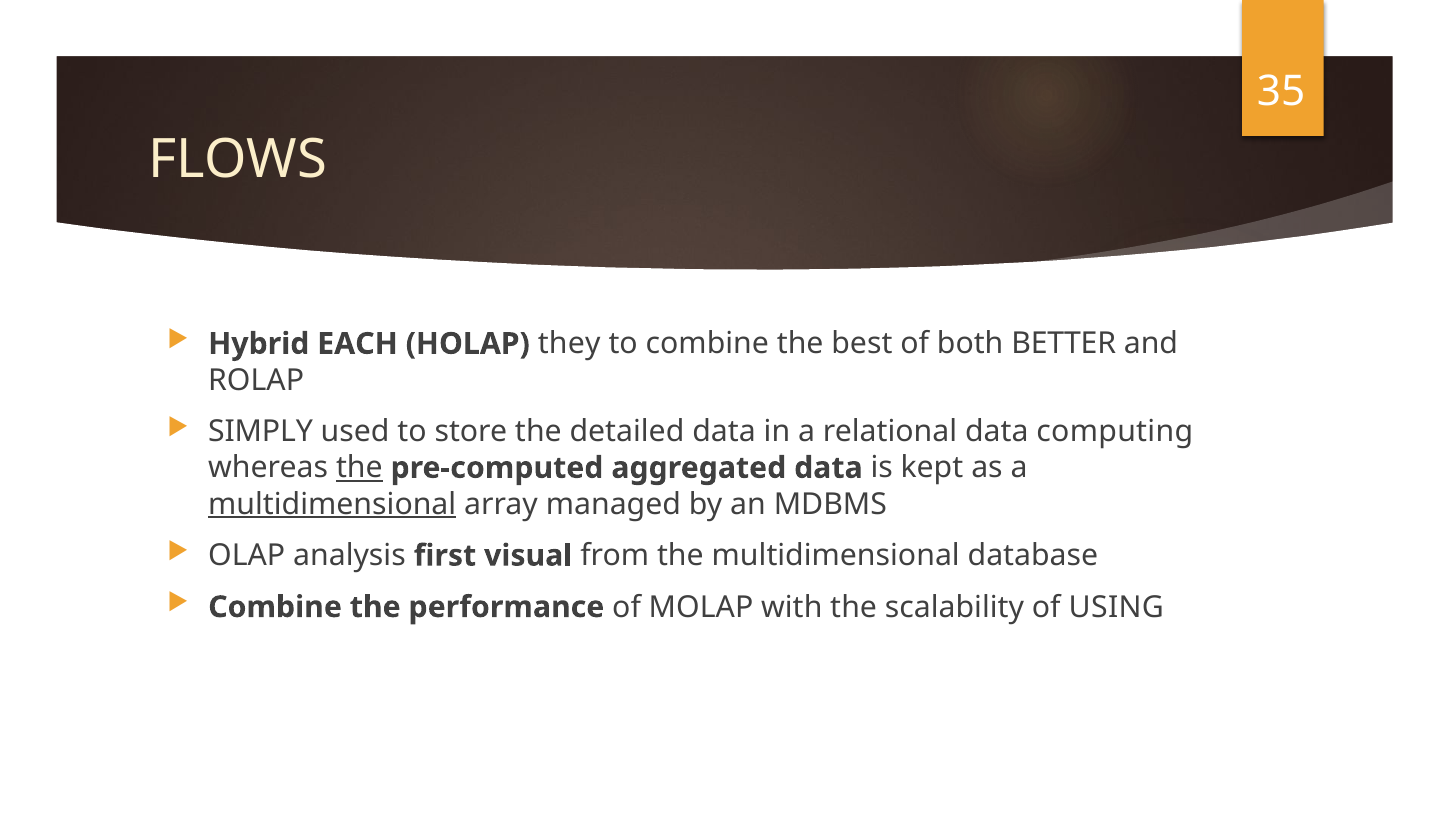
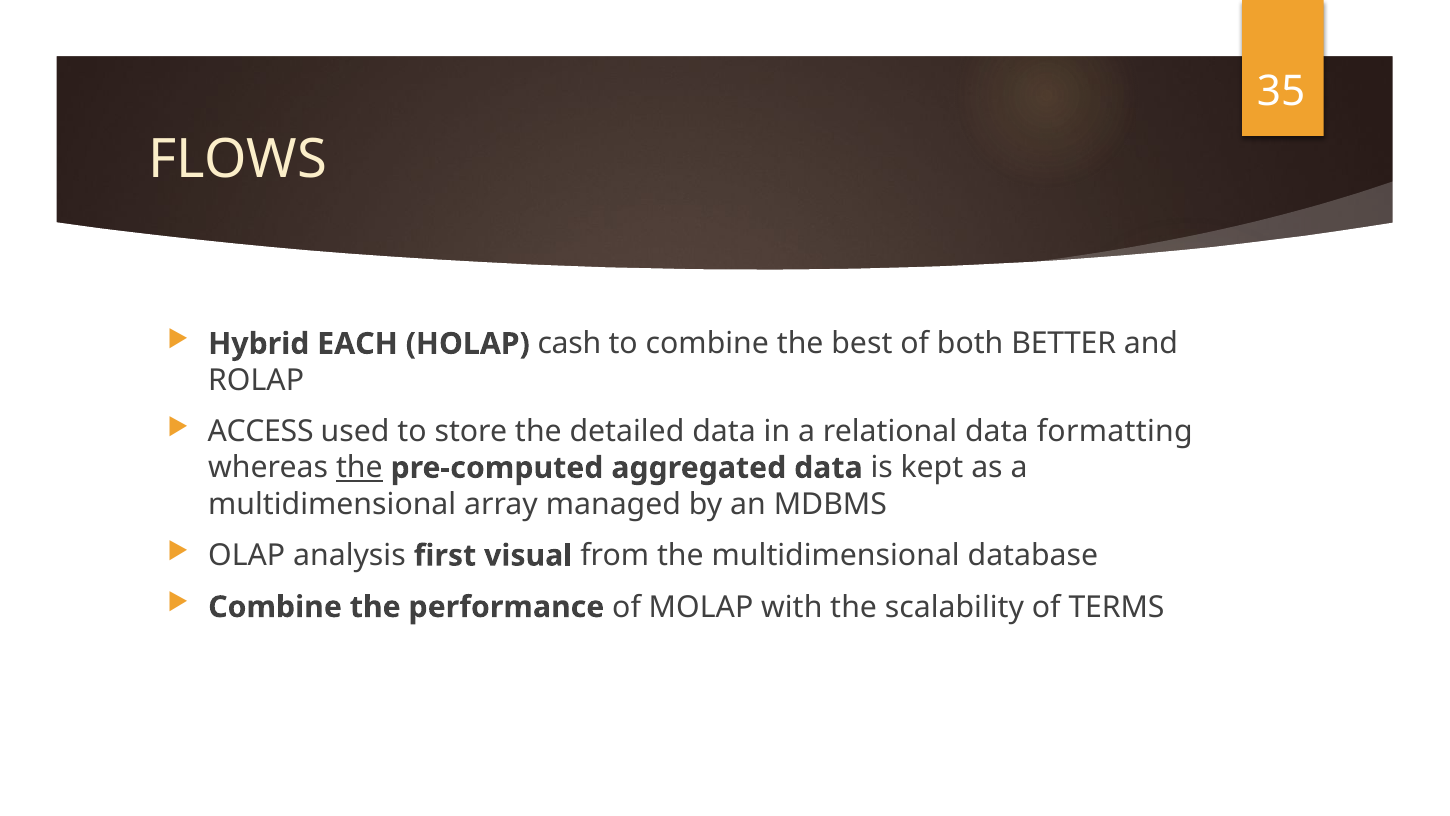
they: they -> cash (569, 344)
SIMPLY: SIMPLY -> ACCESS (261, 431)
computing: computing -> formatting (1115, 431)
multidimensional underline: present -> none (332, 504)
USING: USING -> TERMS (1117, 607)
